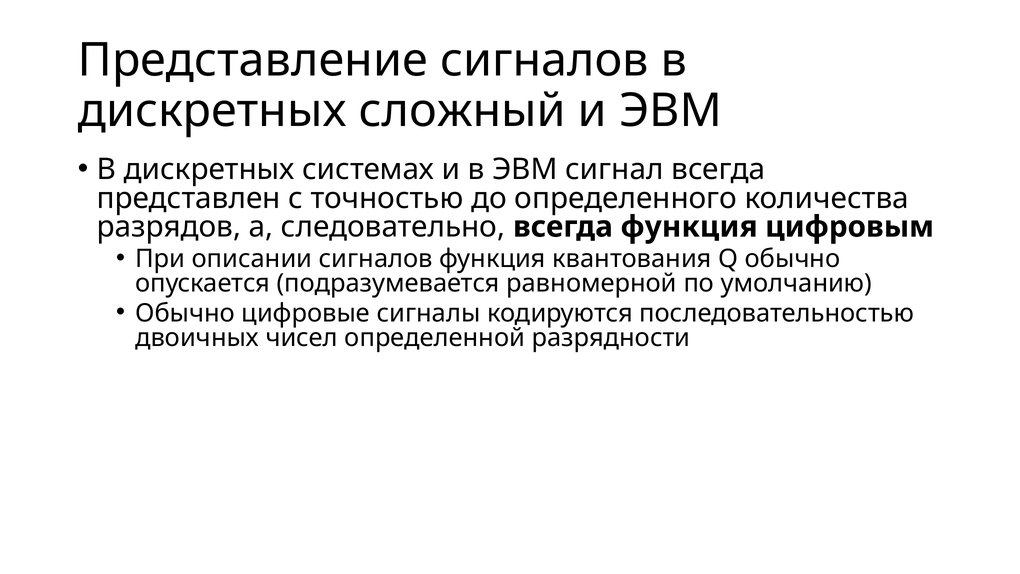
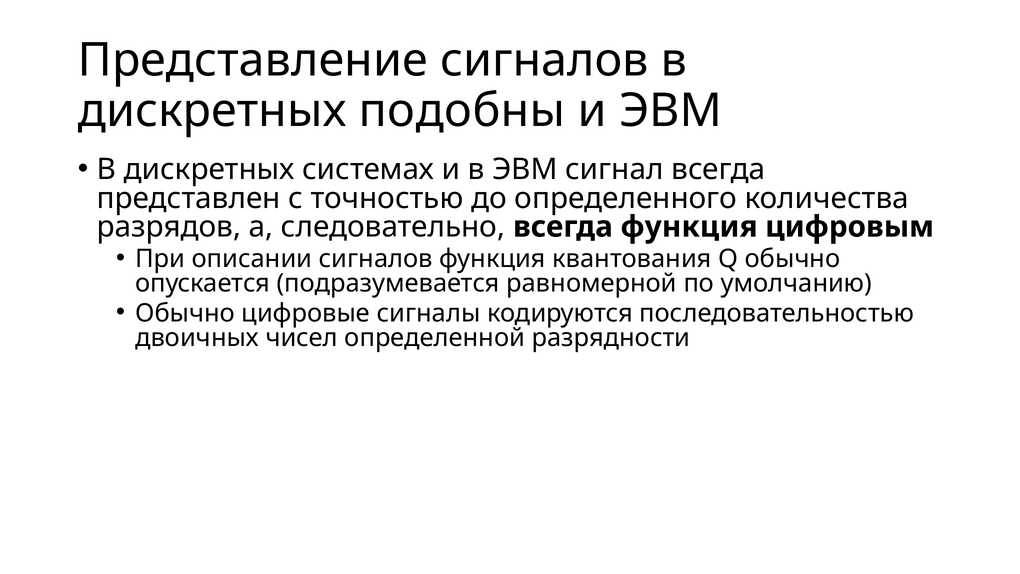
сложный: сложный -> подобны (462, 111)
